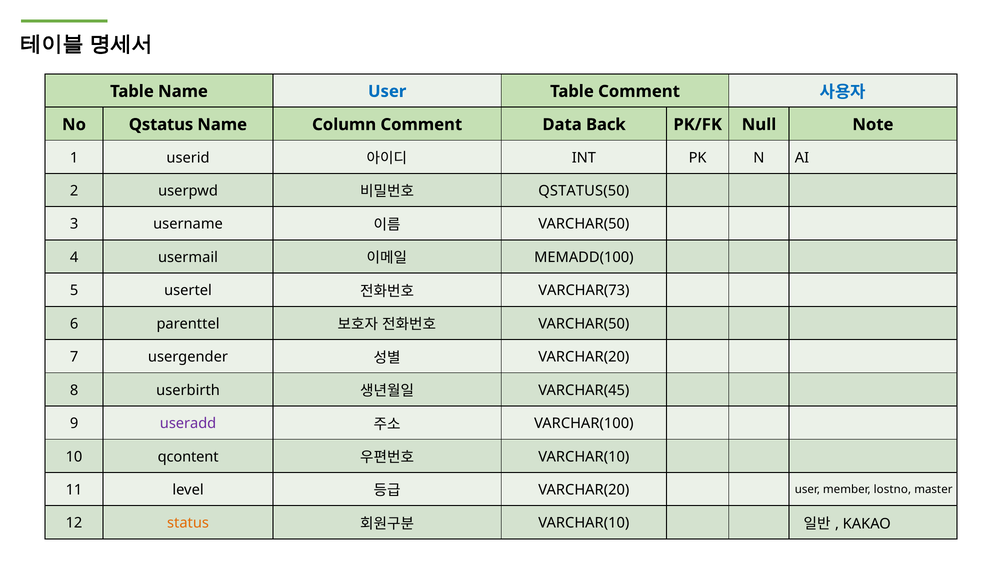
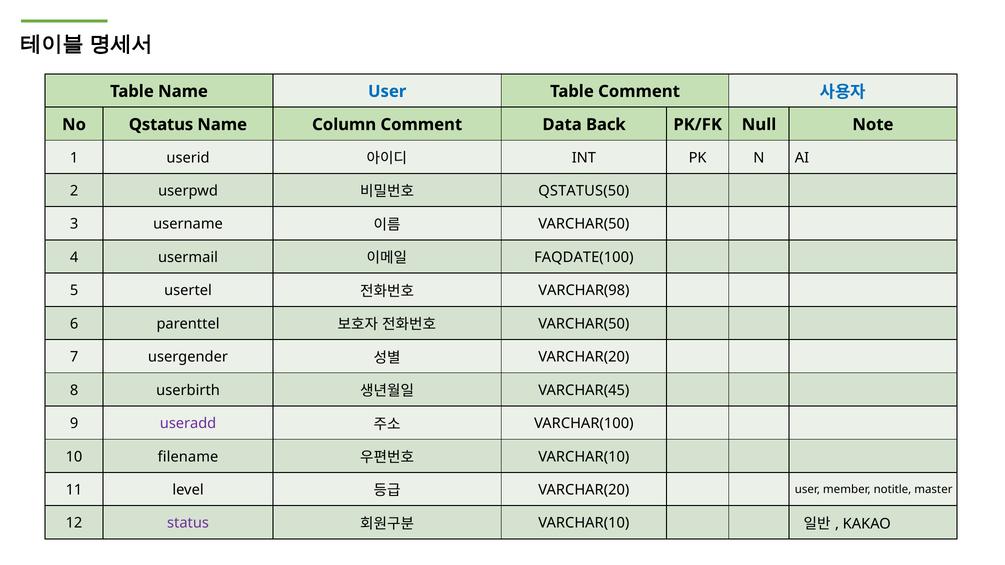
MEMADD(100: MEMADD(100 -> FAQDATE(100 (584, 258)
VARCHAR(73: VARCHAR(73 -> VARCHAR(98 (584, 291)
qcontent: qcontent -> filename (188, 457)
lostno: lostno -> notitle (892, 490)
status colour: orange -> purple (188, 523)
